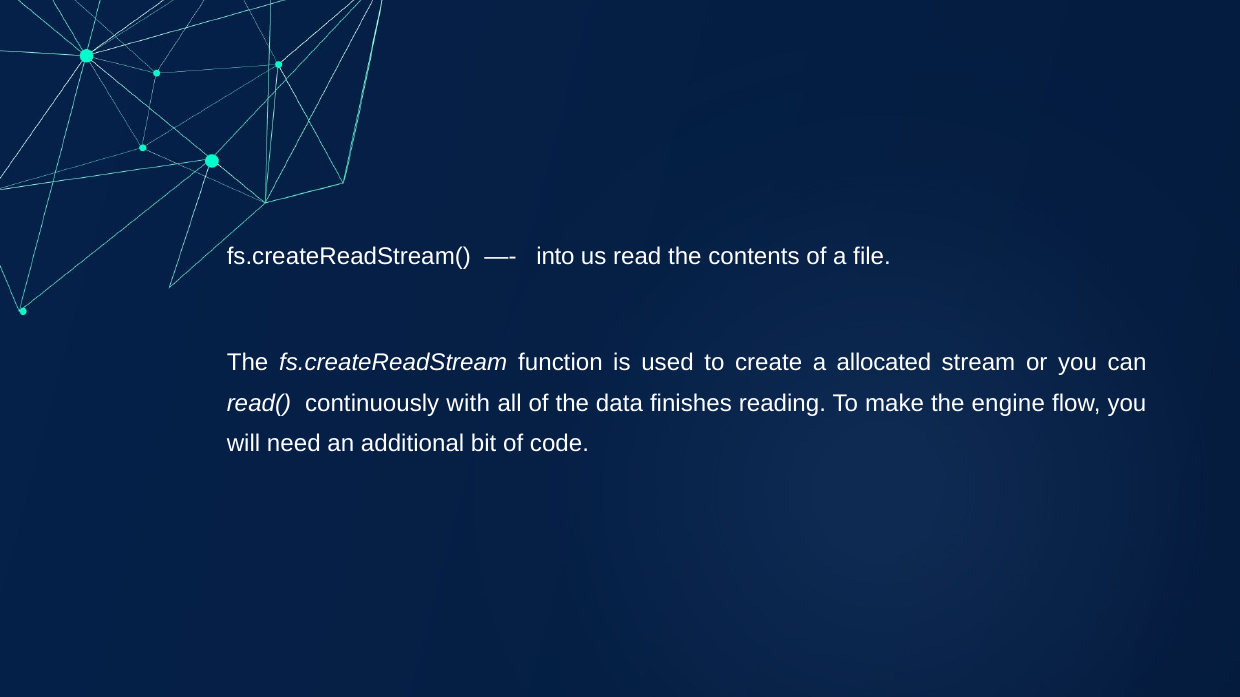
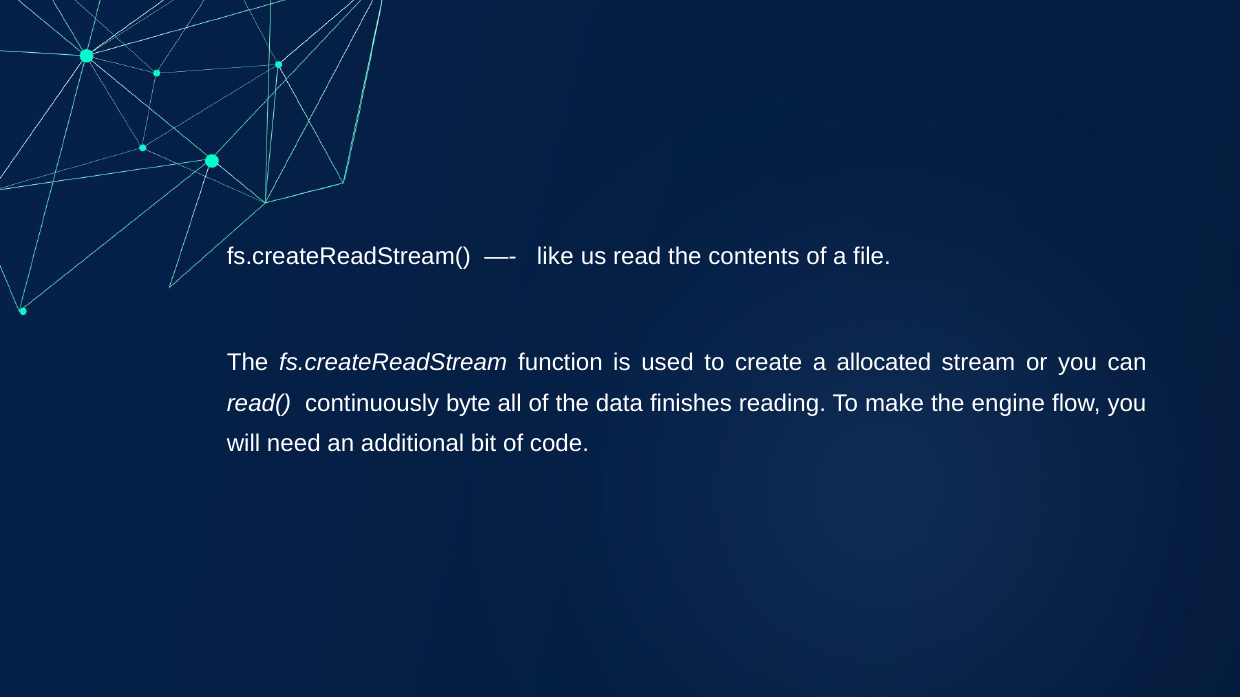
into: into -> like (555, 256)
with: with -> byte (468, 404)
